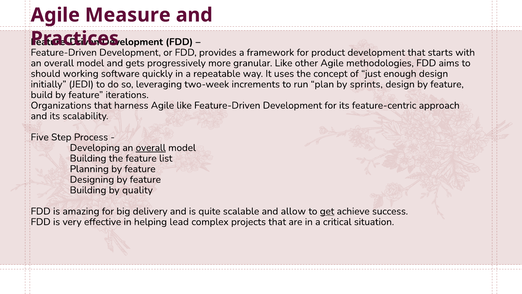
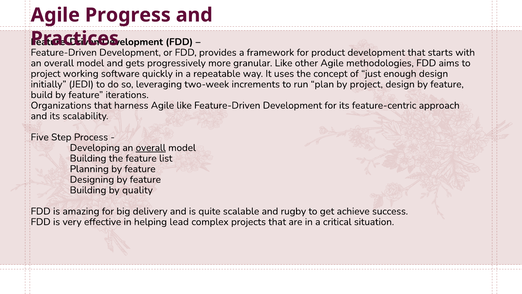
Measure: Measure -> Progress (128, 15)
should: should -> project (46, 74)
by sprints: sprints -> project (366, 84)
allow: allow -> rugby (293, 211)
get underline: present -> none (327, 211)
